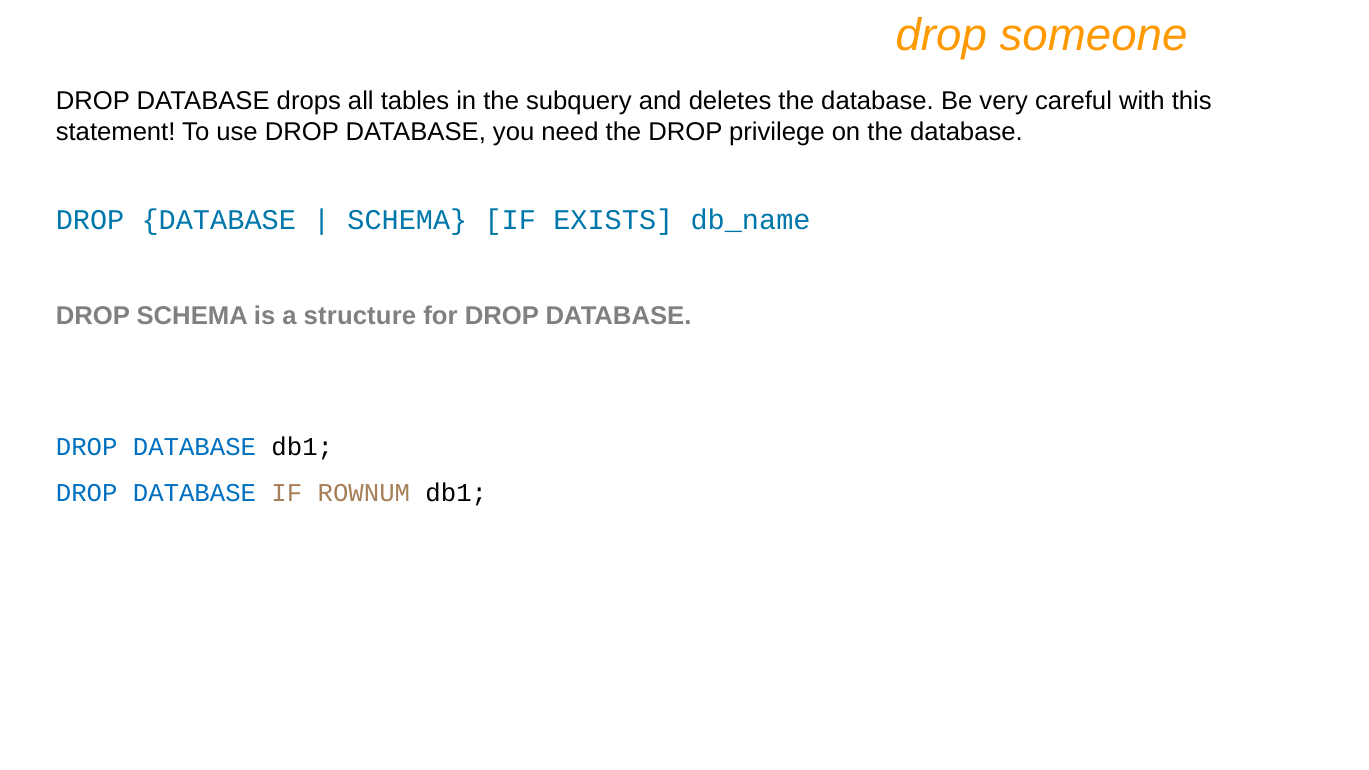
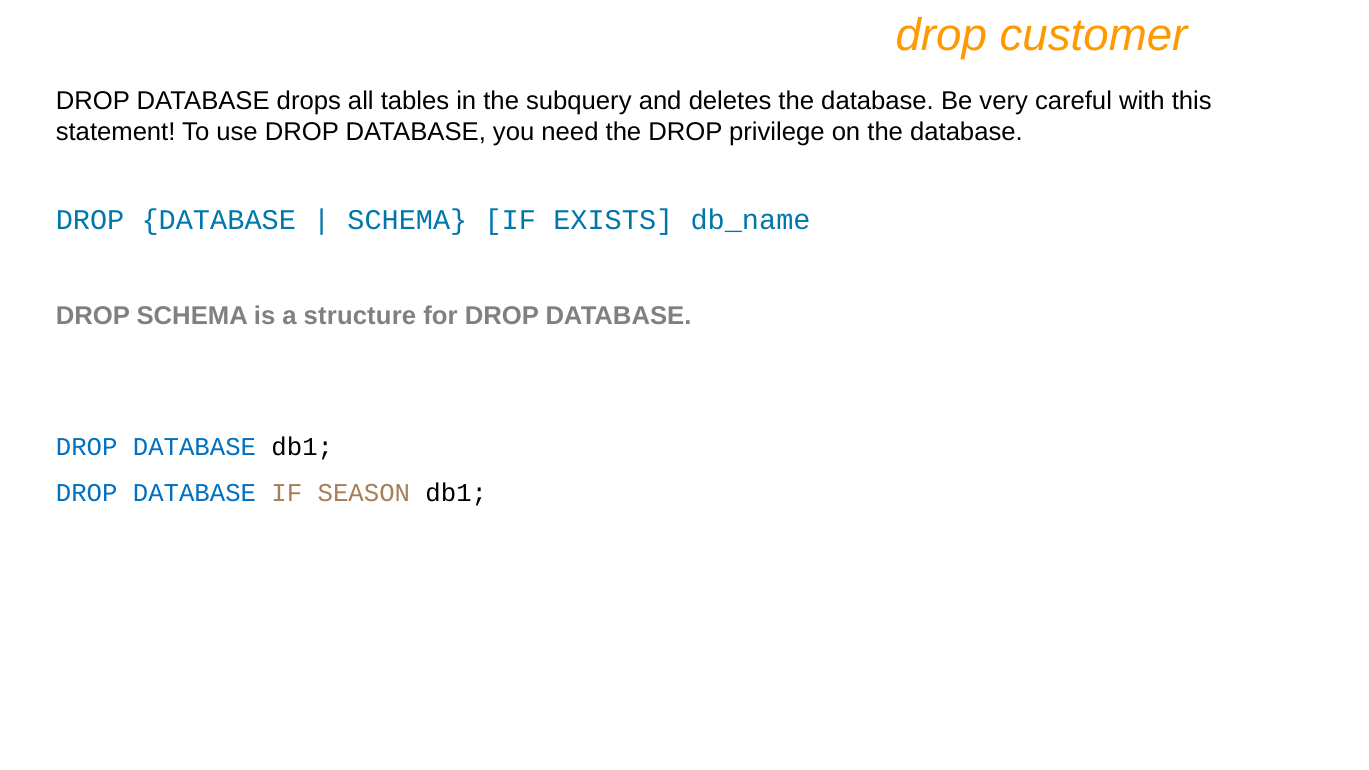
someone: someone -> customer (1094, 36)
ROWNUM: ROWNUM -> SEASON (364, 493)
